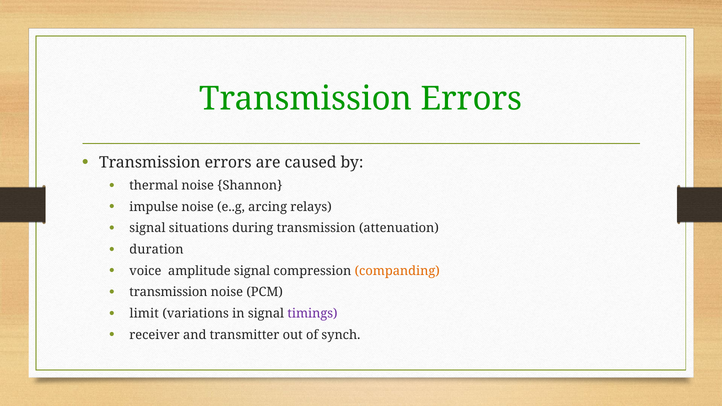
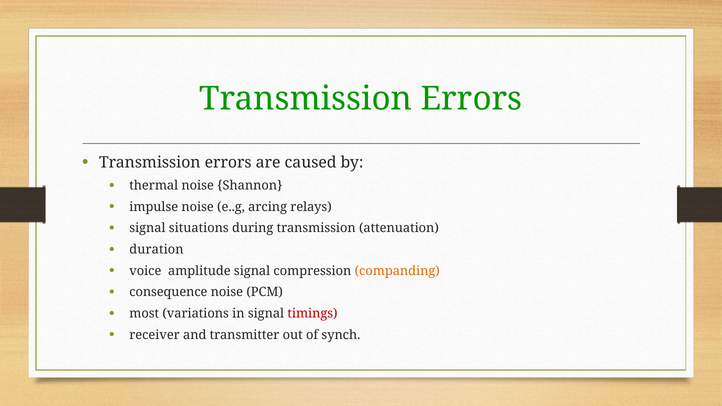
transmission: transmission -> consequence (168, 292)
limit: limit -> most (144, 314)
timings colour: purple -> red (312, 314)
